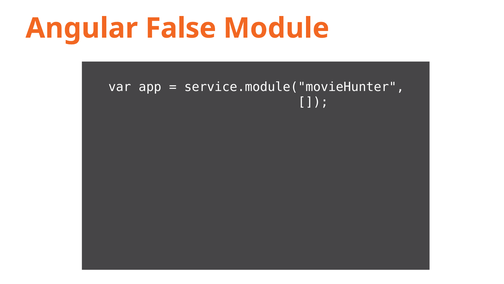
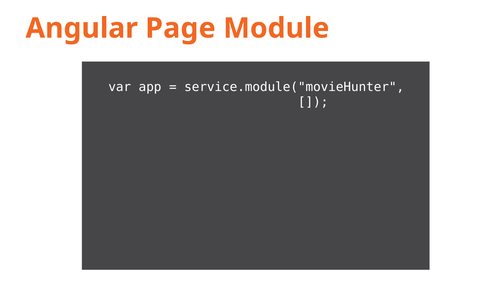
False: False -> Page (180, 28)
